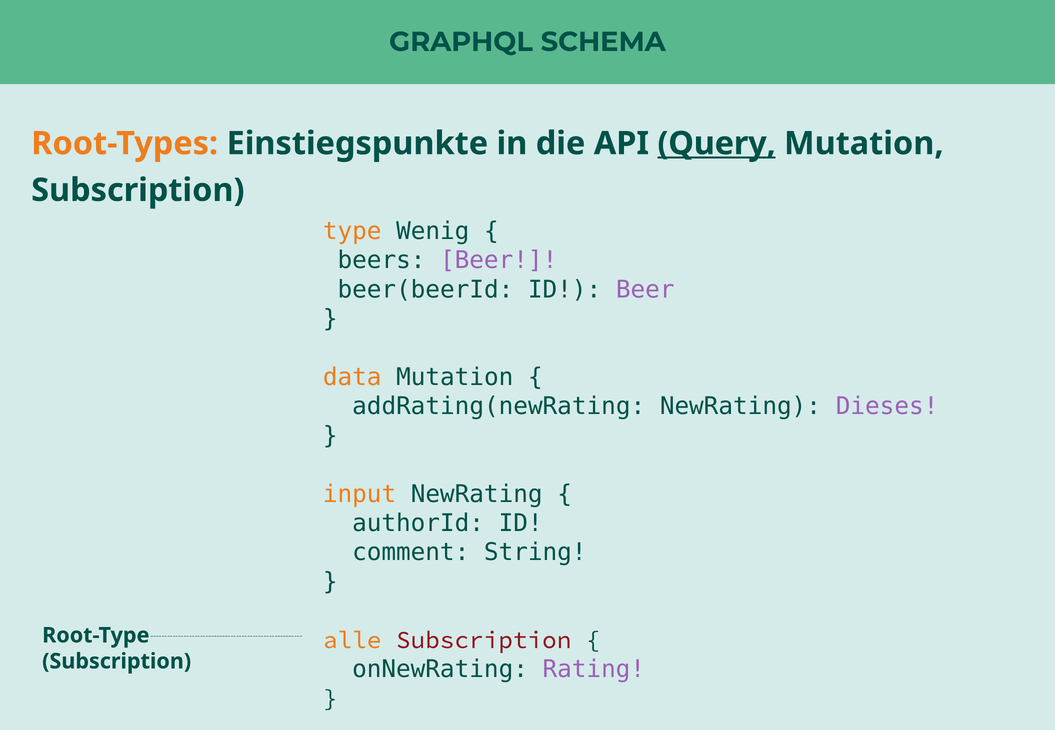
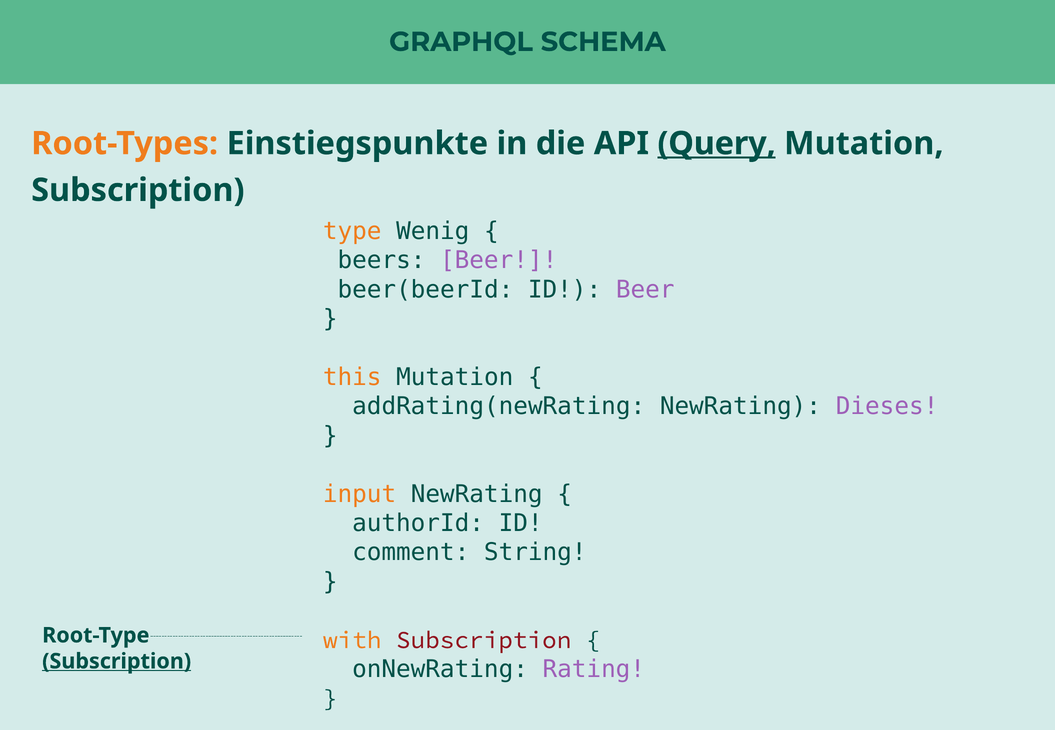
data: data -> this (352, 377)
alle: alle -> with (352, 640)
Subscription underline: none -> present (117, 662)
